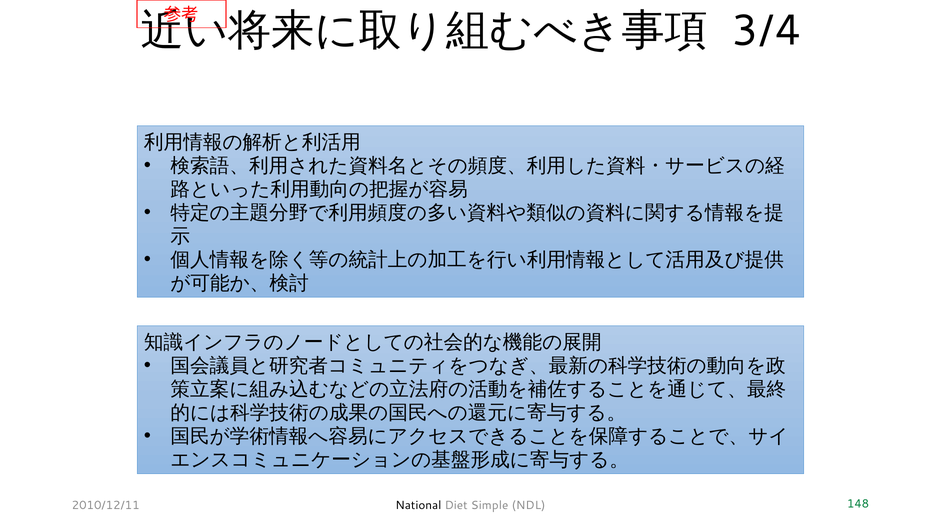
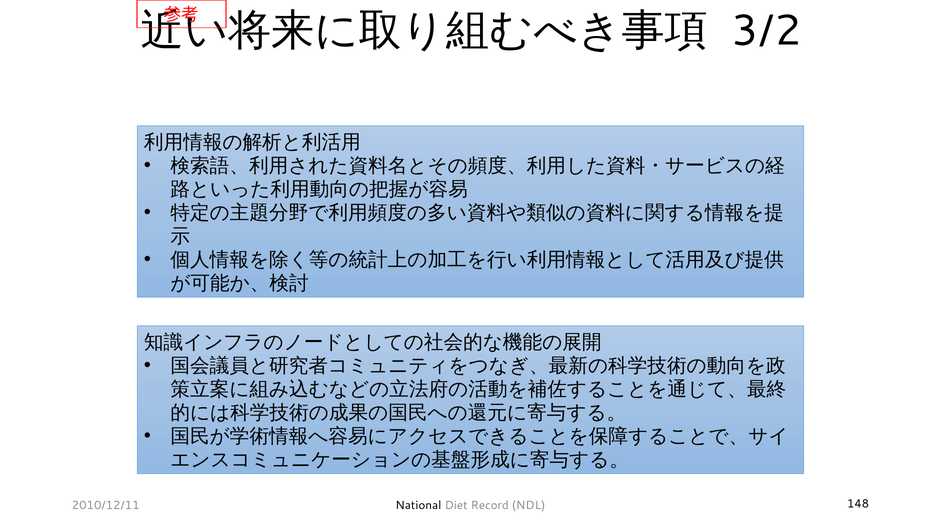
3/4: 3/4 -> 3/2 (766, 31)
Simple: Simple -> Record (490, 505)
148 colour: green -> black (858, 504)
